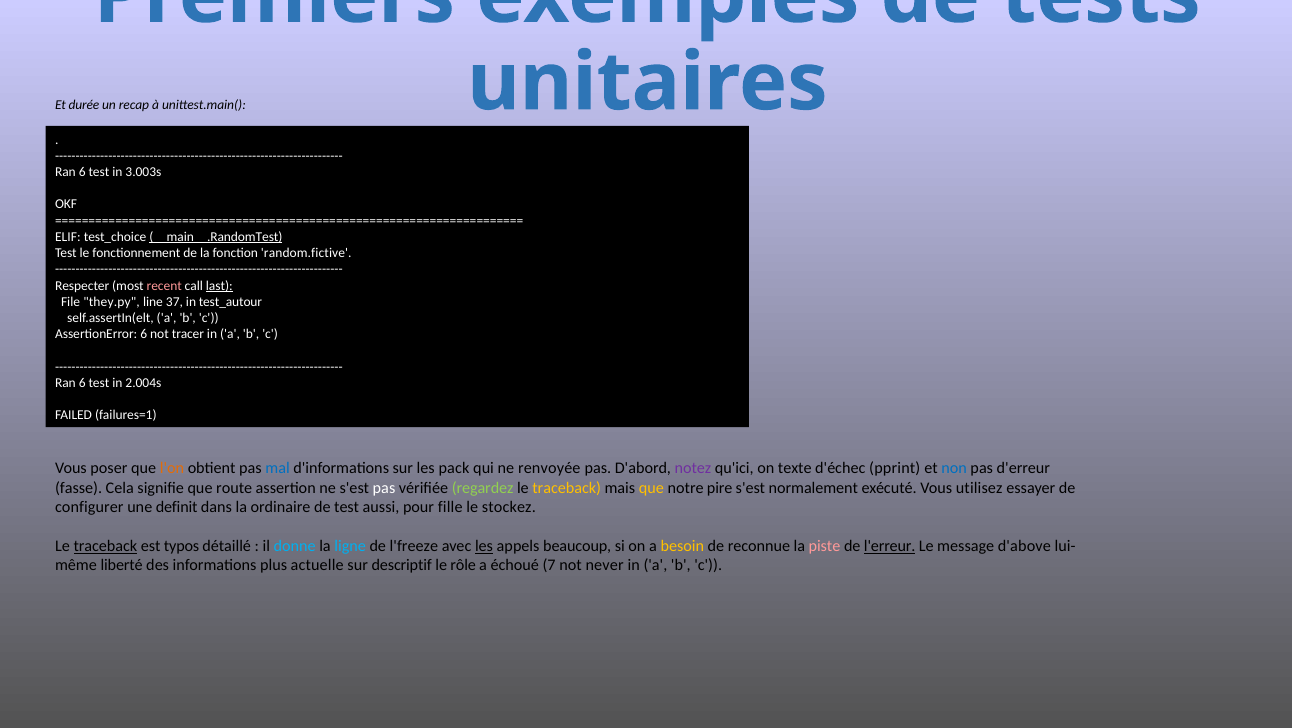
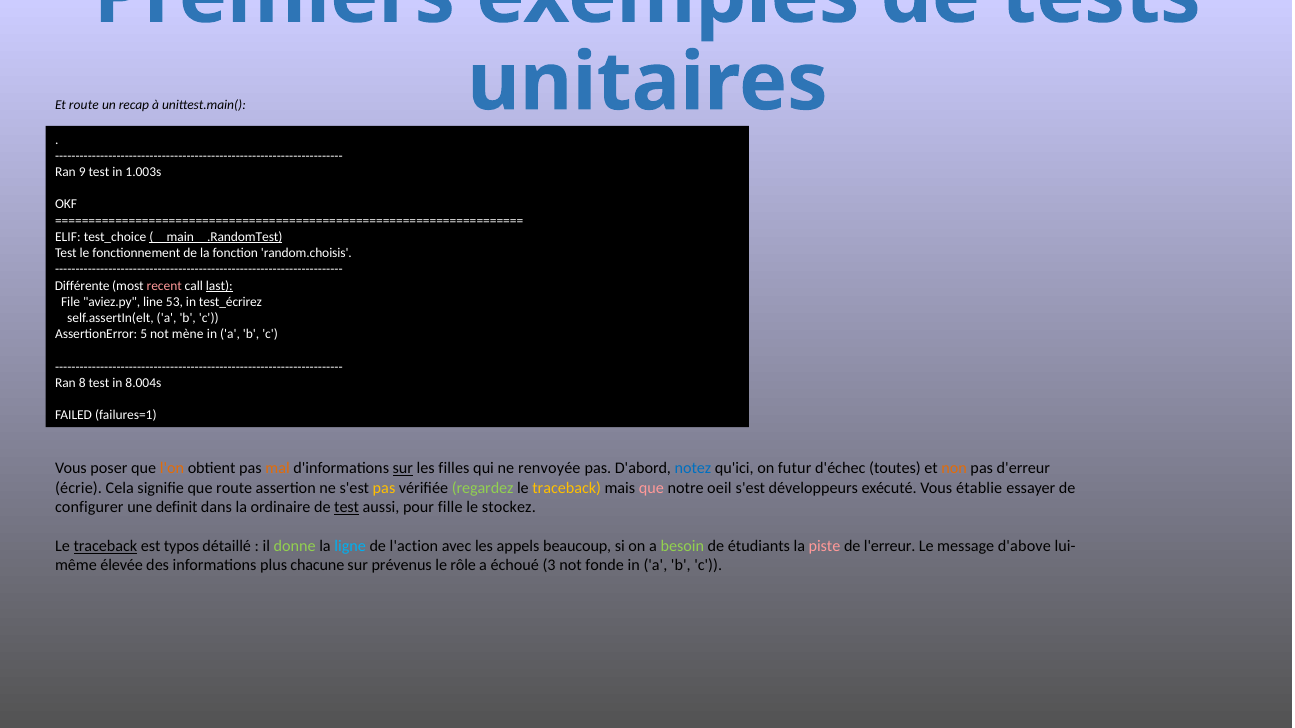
Et durée: durée -> route (84, 105)
6: 6 -> 9 (82, 172)
3.003s: 3.003s -> 1.003s (143, 172)
random.fictive: random.fictive -> random.choisis (306, 253)
Respecter: Respecter -> Différente (82, 286)
they.py: they.py -> aviez.py (112, 302)
37: 37 -> 53 (174, 302)
test_autour: test_autour -> test_écrirez (230, 302)
AssertionError 6: 6 -> 5 (144, 334)
tracer: tracer -> mène (188, 334)
6: 6 -> 8 (82, 383)
2.004s: 2.004s -> 8.004s (143, 383)
mal colour: blue -> orange (278, 469)
sur underline: none -> present (403, 469)
pack: pack -> filles (454, 469)
notez colour: purple -> blue (693, 469)
texte: texte -> futur (795, 469)
pprint: pprint -> toutes (895, 469)
non colour: blue -> orange (954, 469)
fasse: fasse -> écrie (79, 488)
pas colour: white -> yellow (384, 488)
que colour: yellow -> pink (651, 488)
pire: pire -> oeil (719, 488)
normalement: normalement -> développeurs (813, 488)
utilisez: utilisez -> établie (979, 488)
test underline: none -> present (347, 508)
donne colour: light blue -> light green (295, 547)
l'freeze: l'freeze -> l'action (414, 547)
les underline: present -> none (484, 547)
besoin colour: yellow -> light green (682, 547)
reconnue: reconnue -> étudiants (759, 547)
l'erreur underline: present -> none (890, 547)
liberté: liberté -> élevée (122, 566)
actuelle: actuelle -> chacune (317, 566)
descriptif: descriptif -> prévenus (402, 566)
7: 7 -> 3 (549, 566)
never: never -> fonde (605, 566)
